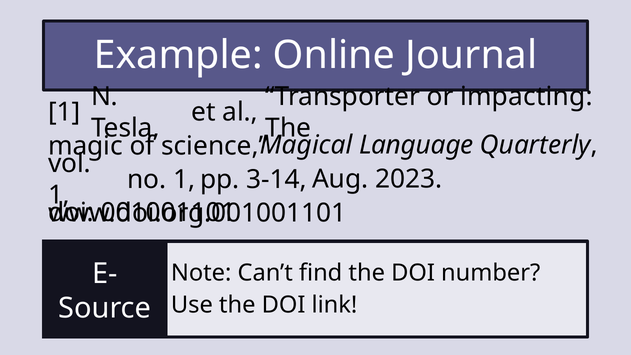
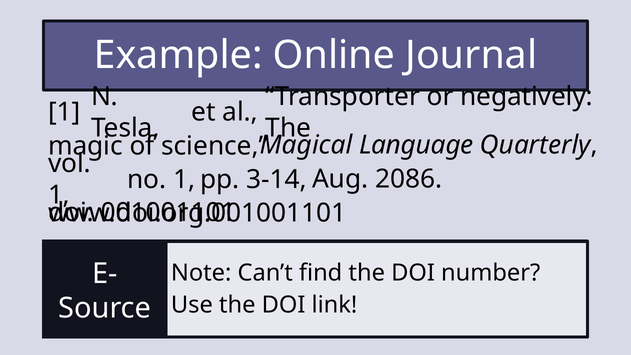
impacting: impacting -> negatively (527, 96)
2023: 2023 -> 2086 (409, 179)
